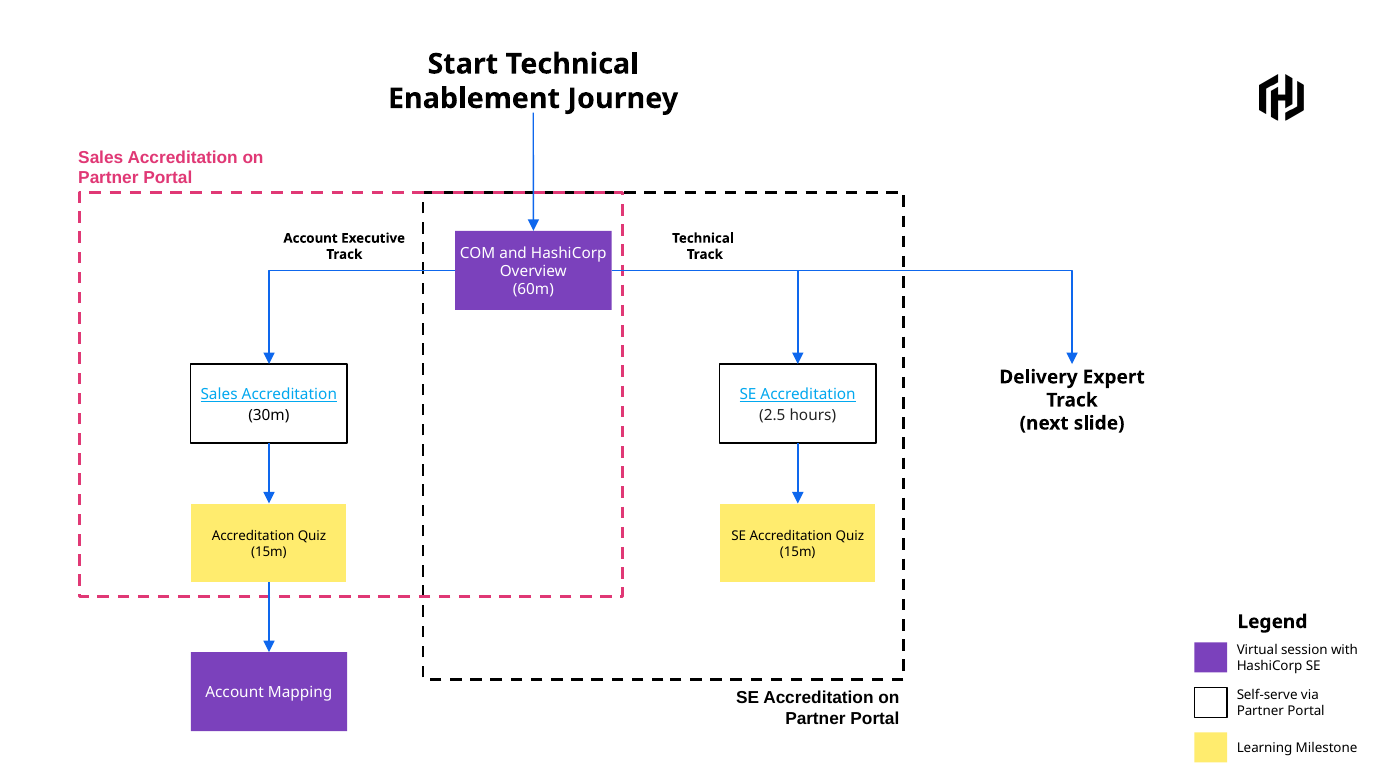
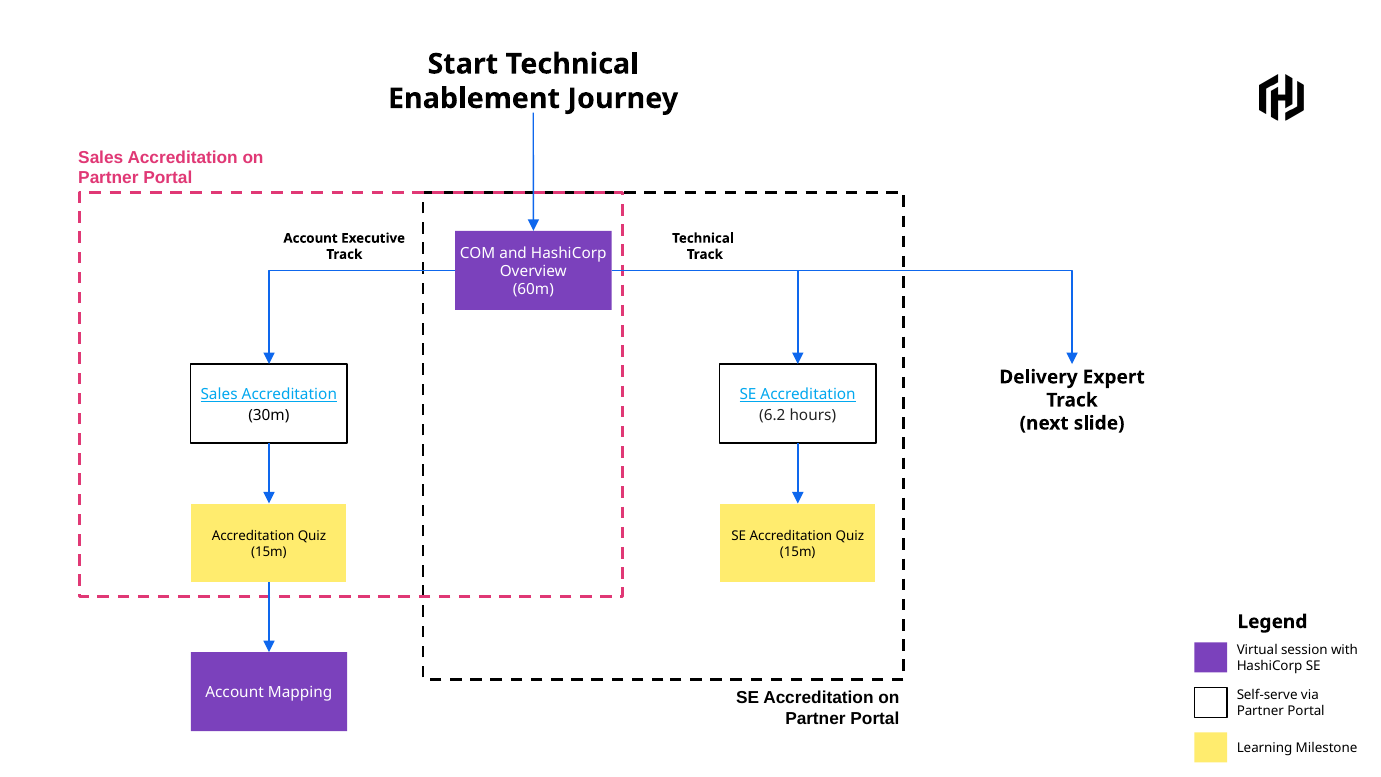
2.5: 2.5 -> 6.2 (772, 415)
